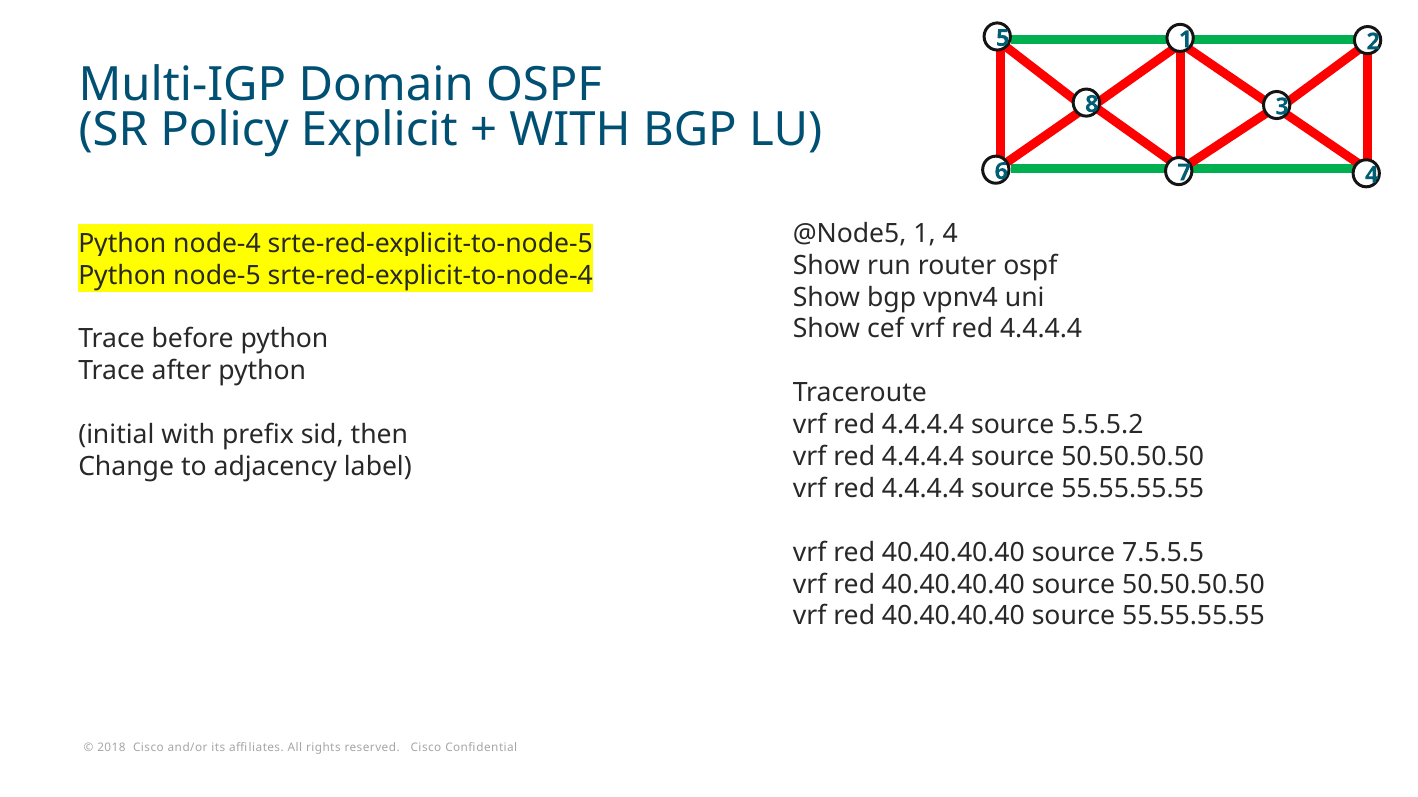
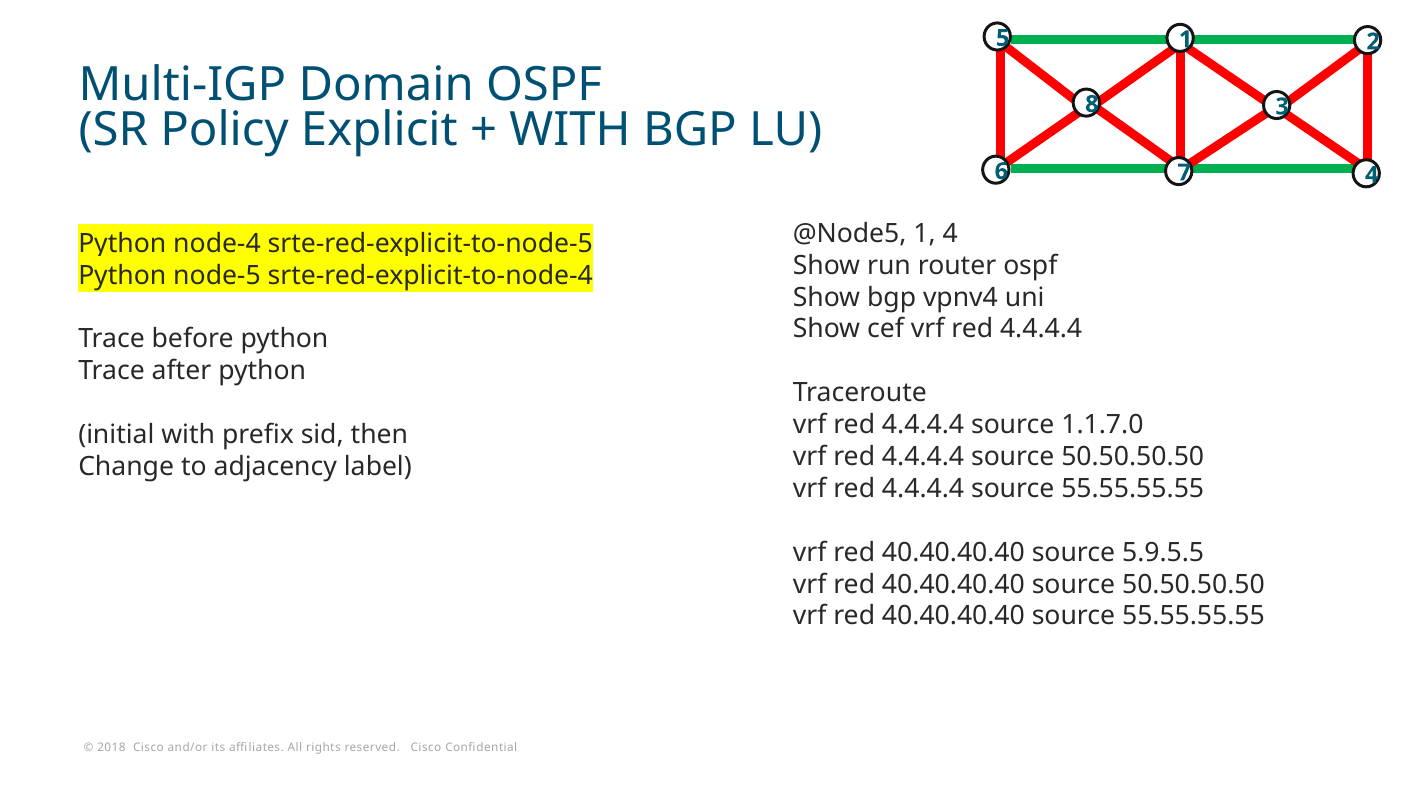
5.5.5.2: 5.5.5.2 -> 1.1.7.0 (1102, 425)
7.5.5.5: 7.5.5.5 -> 5.9.5.5 (1163, 553)
